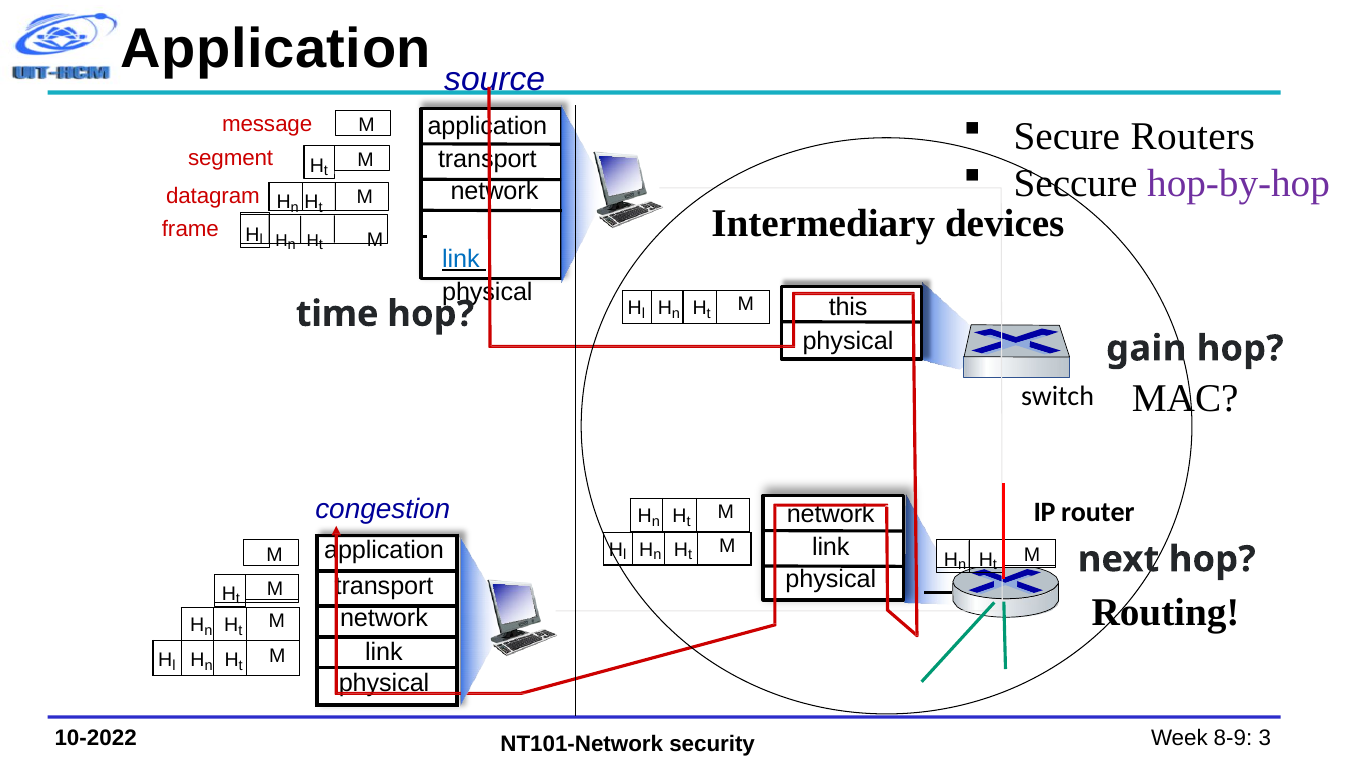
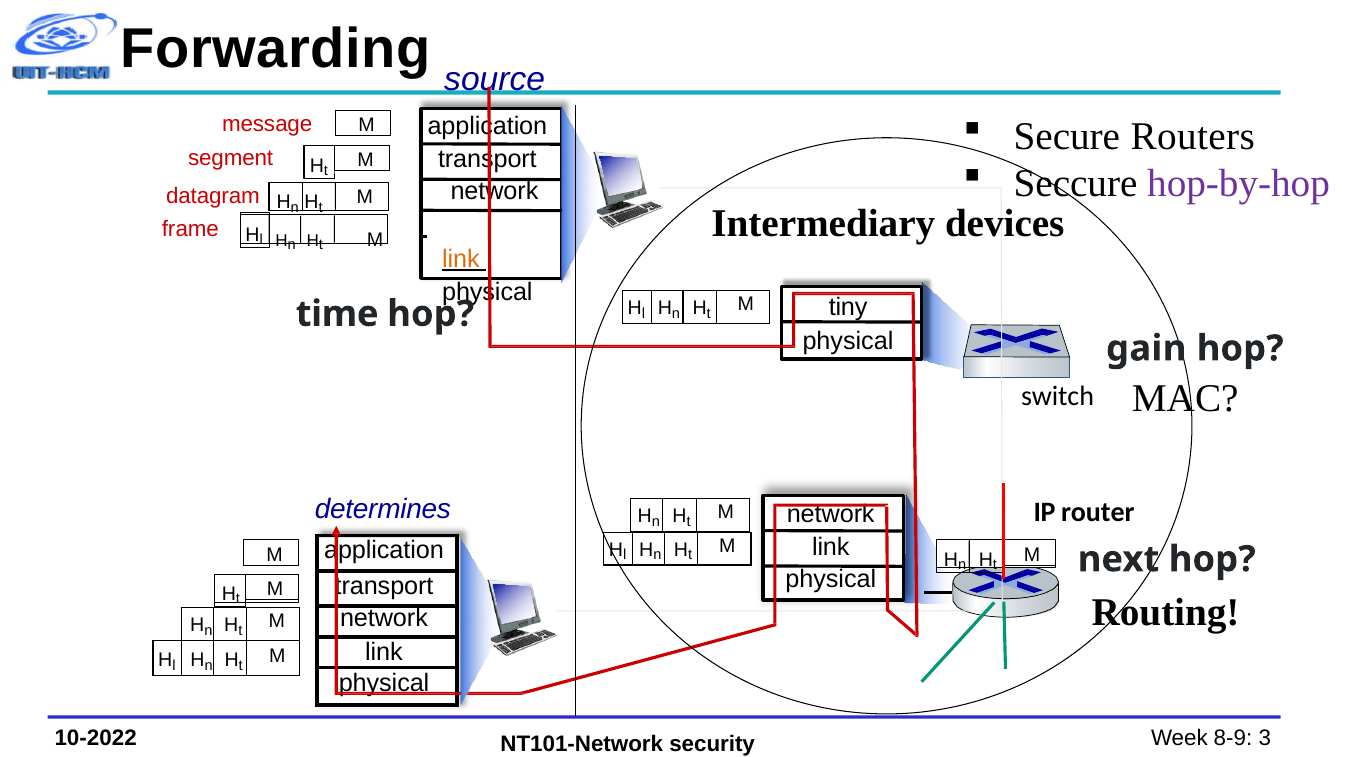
Application: Application -> Forwarding (276, 49)
link colour: blue -> orange (461, 259)
this: this -> tiny (848, 307)
congestion: congestion -> determines (383, 509)
